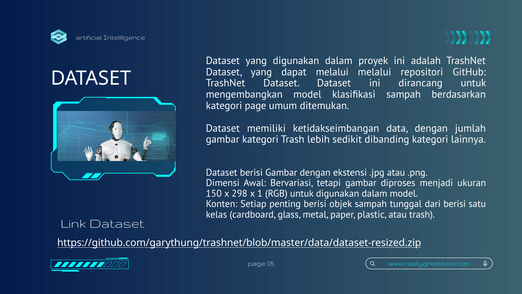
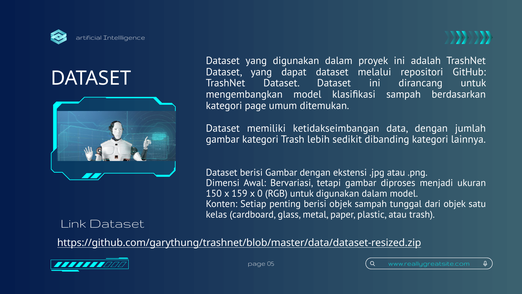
dapat melalui: melalui -> dataset (332, 72)
298: 298 -> 159 (239, 193)
1: 1 -> 0 (260, 193)
dari berisi: berisi -> objek (455, 204)
